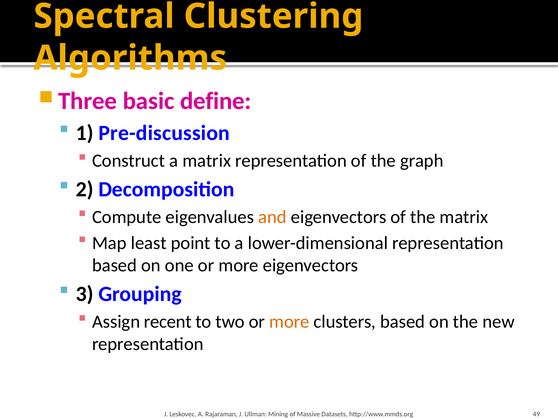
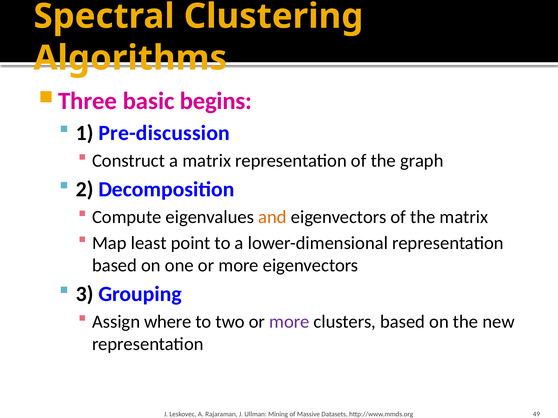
define: define -> begins (216, 101)
recent: recent -> where (168, 322)
more colour: orange -> purple (289, 322)
